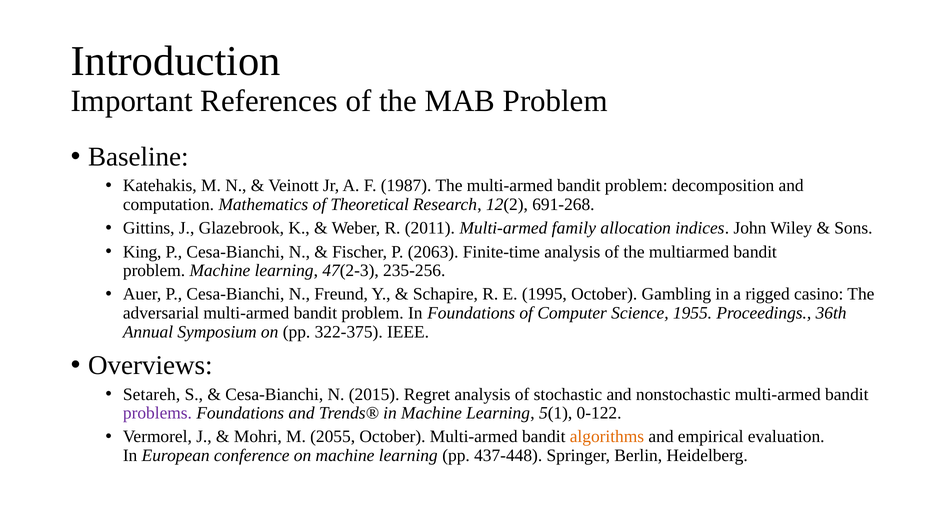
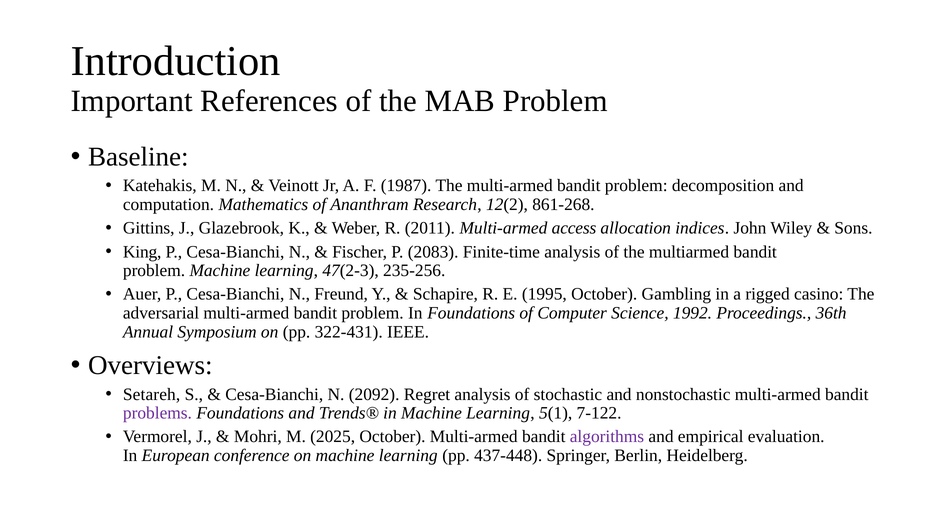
Theoretical: Theoretical -> Ananthram (370, 205)
691-268: 691-268 -> 861-268 (563, 205)
family: family -> access (574, 228)
2063: 2063 -> 2083 (433, 252)
1955: 1955 -> 1992 (693, 313)
322-375: 322-375 -> 322-431 (349, 332)
2015: 2015 -> 2092 (374, 394)
0-122: 0-122 -> 7-122 (599, 413)
2055: 2055 -> 2025 (333, 437)
algorithms colour: orange -> purple (607, 437)
